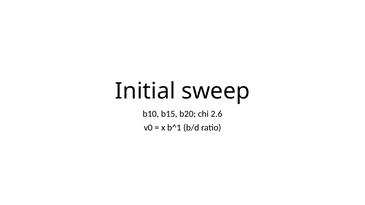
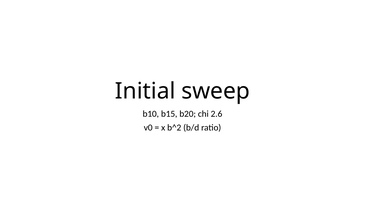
b^1: b^1 -> b^2 (174, 128)
